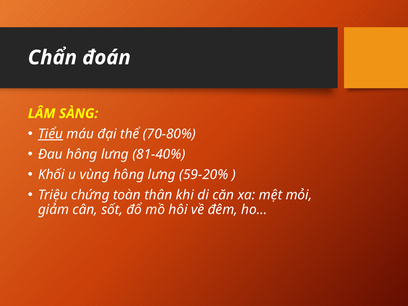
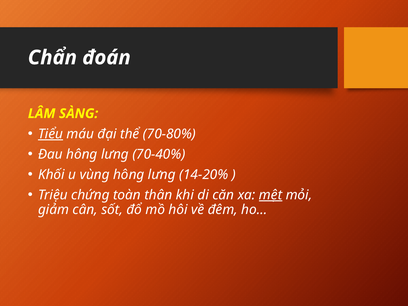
81-40%: 81-40% -> 70-40% (159, 154)
59-20%: 59-20% -> 14-20% (204, 175)
mệt underline: none -> present (271, 195)
